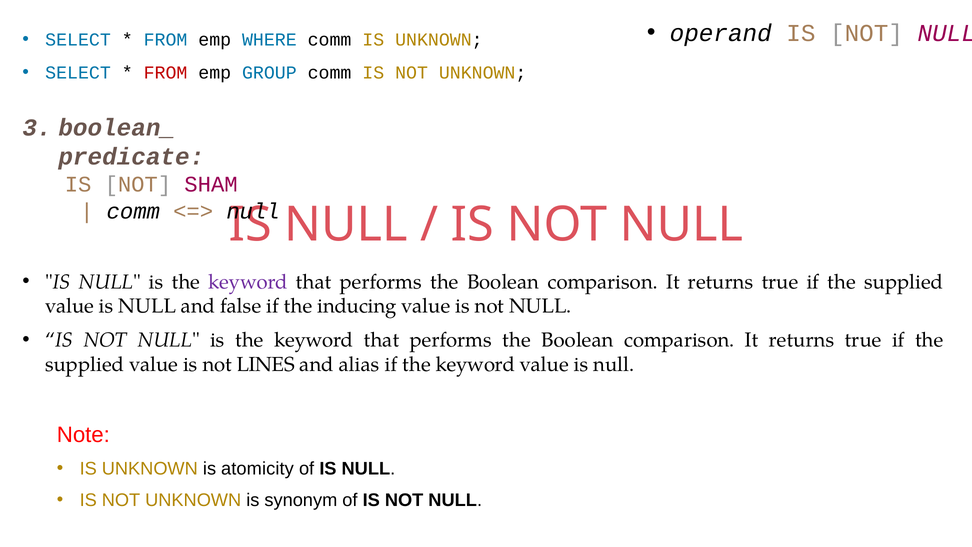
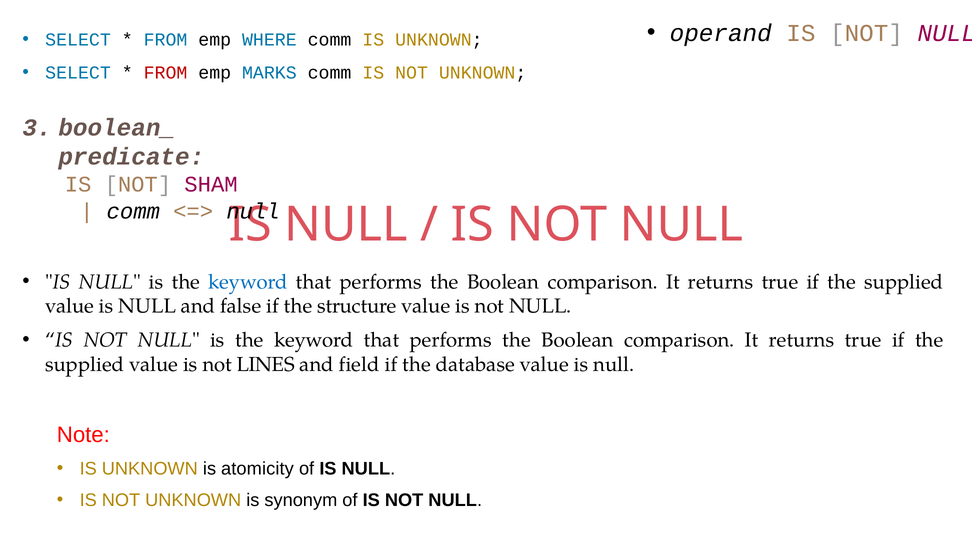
GROUP: GROUP -> MARKS (269, 73)
keyword colour: purple -> blue (248, 282)
inducing: inducing -> structure (357, 306)
alias: alias -> field (359, 364)
if the keyword: keyword -> database (475, 364)
